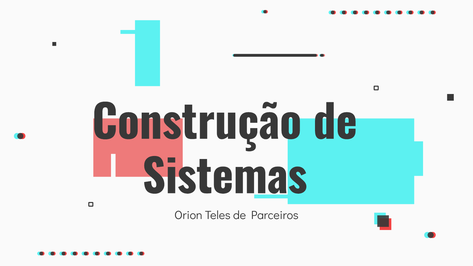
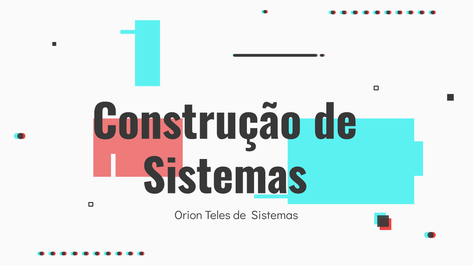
Teles de Parceiros: Parceiros -> Sistemas (275, 215)
